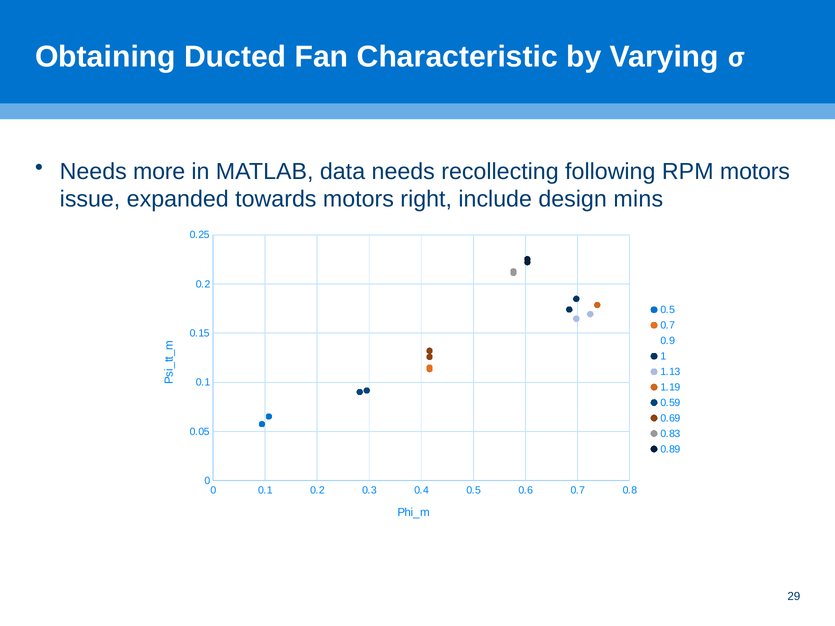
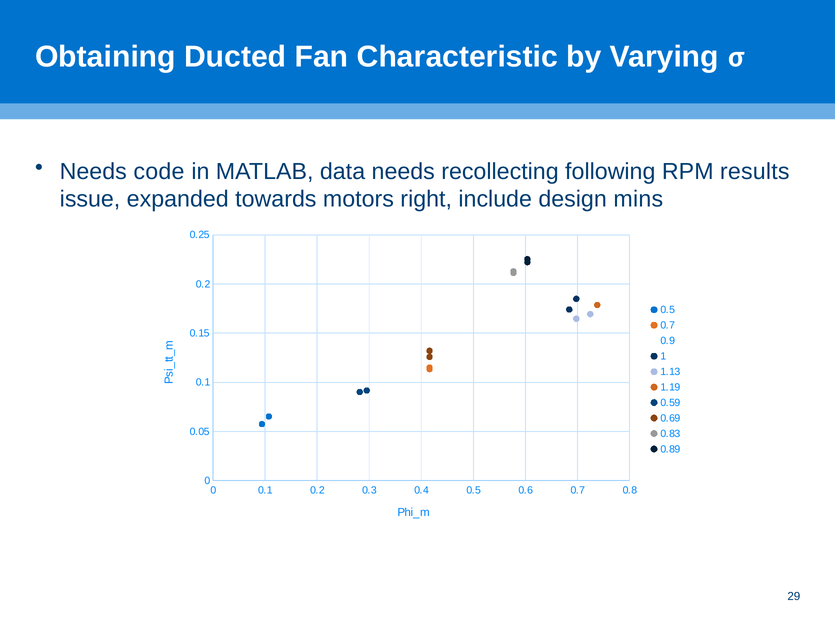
more: more -> code (159, 172)
RPM motors: motors -> results (755, 172)
